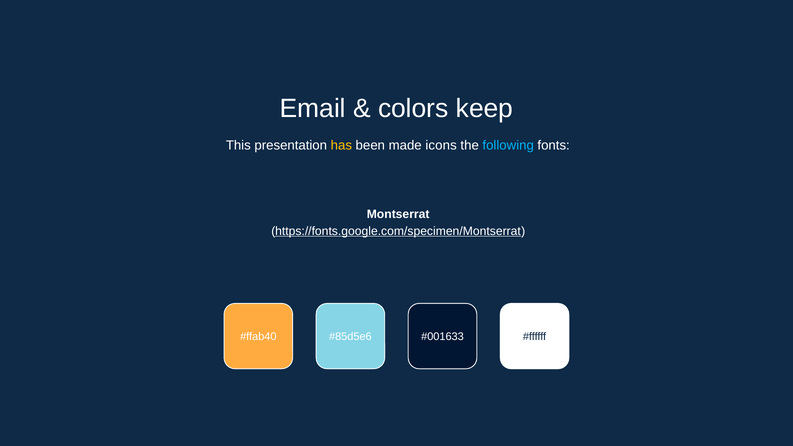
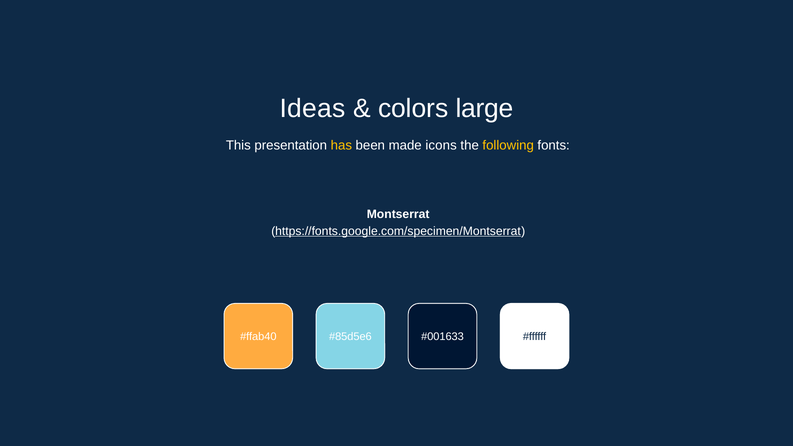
Email: Email -> Ideas (313, 108)
keep: keep -> large (485, 108)
following colour: light blue -> yellow (508, 146)
